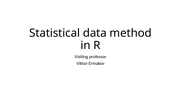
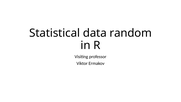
method: method -> random (131, 33)
